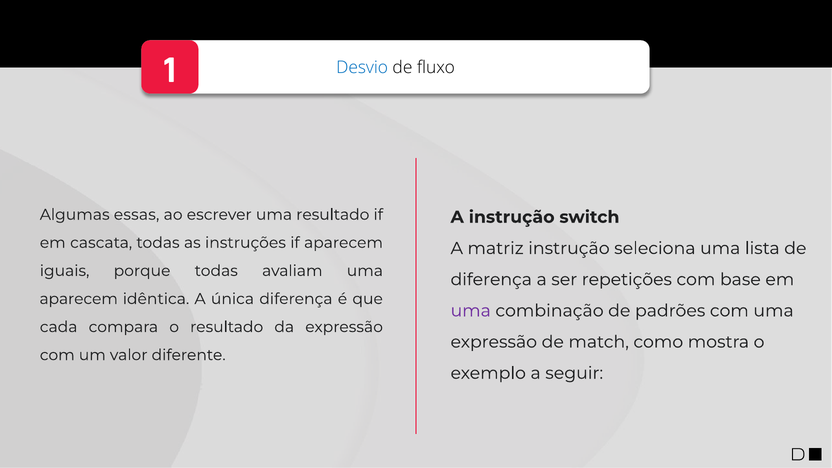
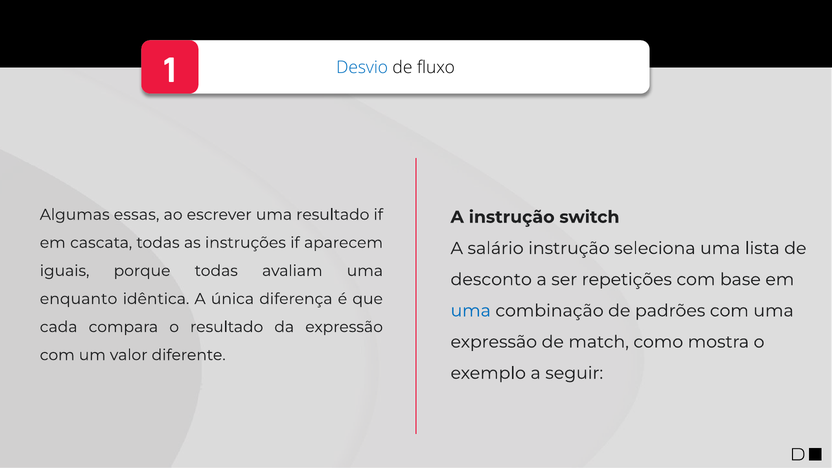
matriz: matriz -> salário (496, 248)
diferença: diferença -> desconto (491, 279)
aparecem: aparecem -> enquanto (79, 299)
uma colour: purple -> blue (471, 311)
